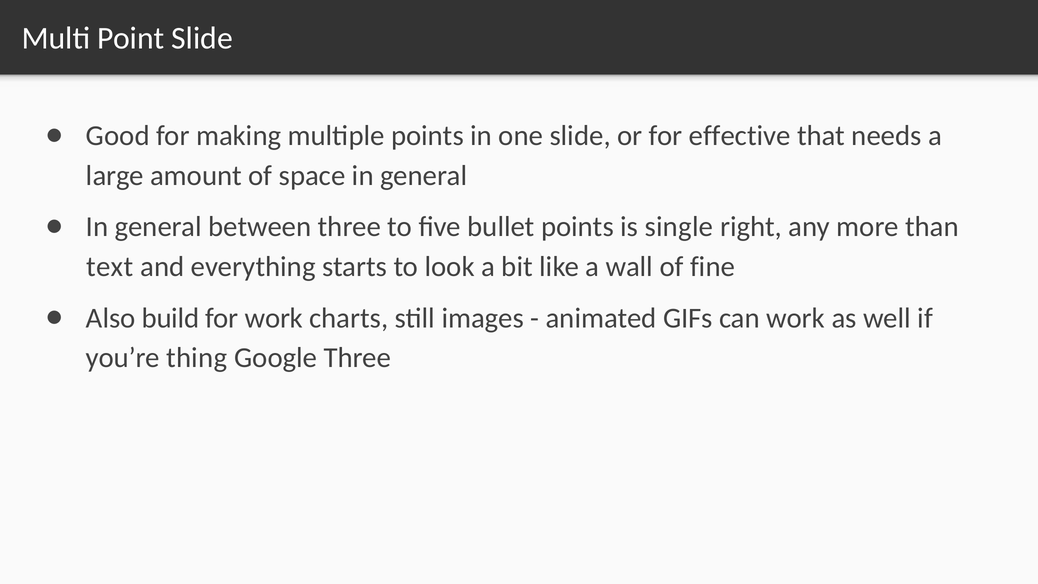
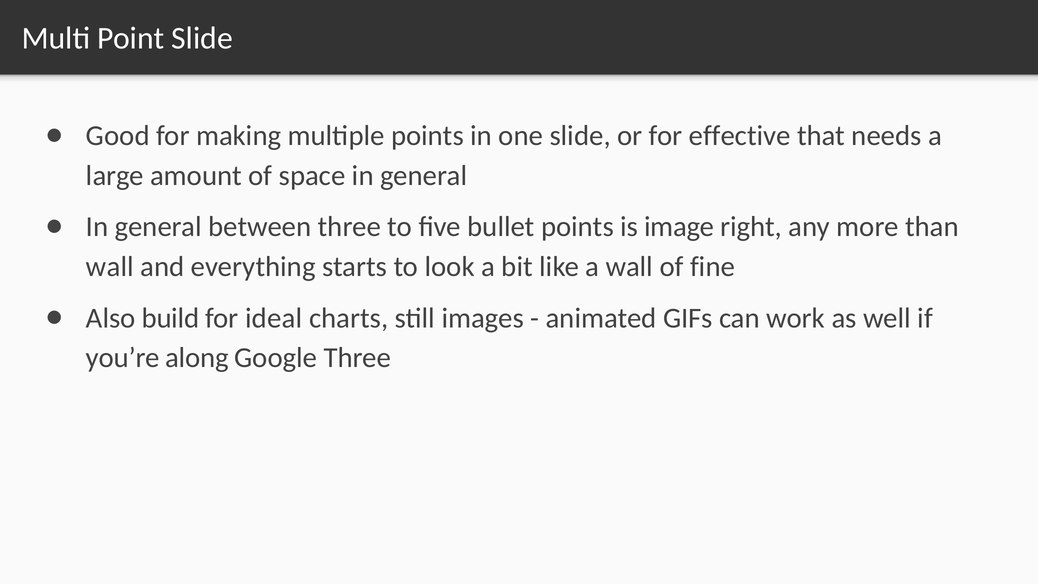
single: single -> image (679, 227)
text: text -> wall (110, 267)
for work: work -> ideal (274, 318)
thing: thing -> along (197, 358)
